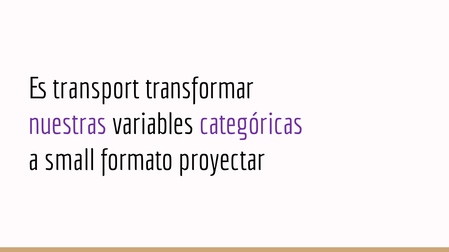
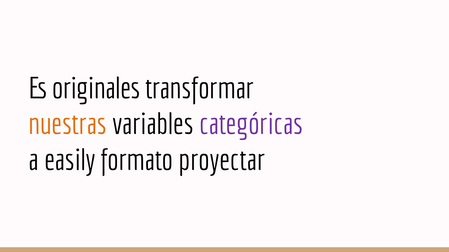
transport: transport -> originales (96, 89)
nuestras colour: purple -> orange (68, 125)
small: small -> easily (70, 161)
